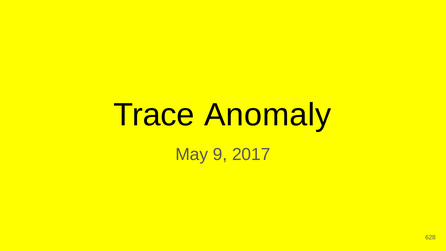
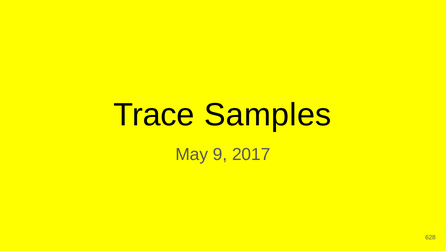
Anomaly: Anomaly -> Samples (268, 115)
